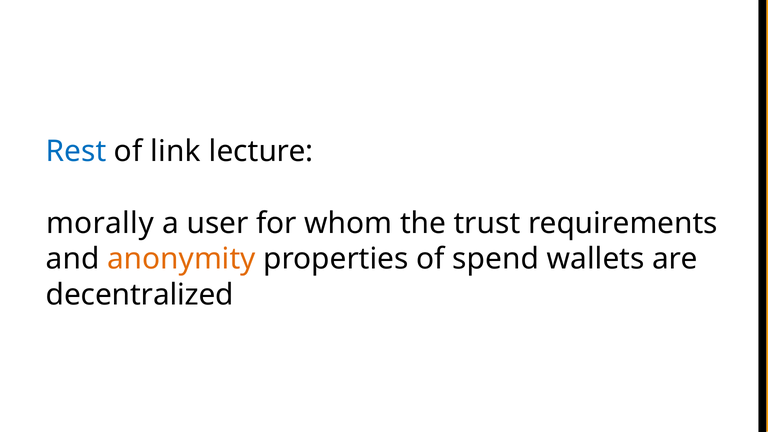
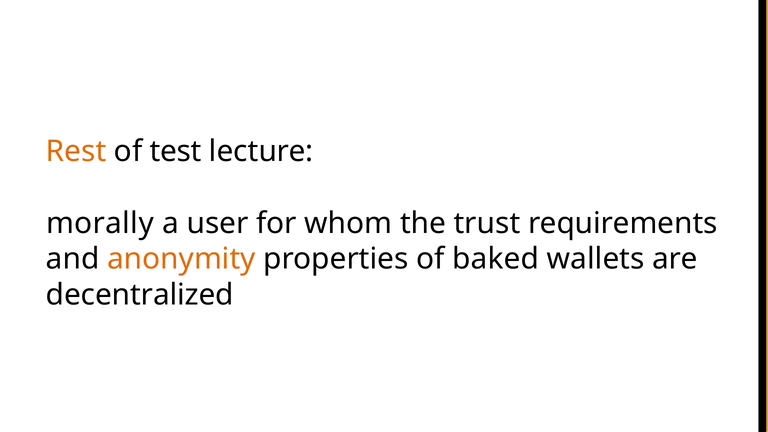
Rest colour: blue -> orange (76, 152)
link: link -> test (176, 152)
spend: spend -> baked (496, 259)
